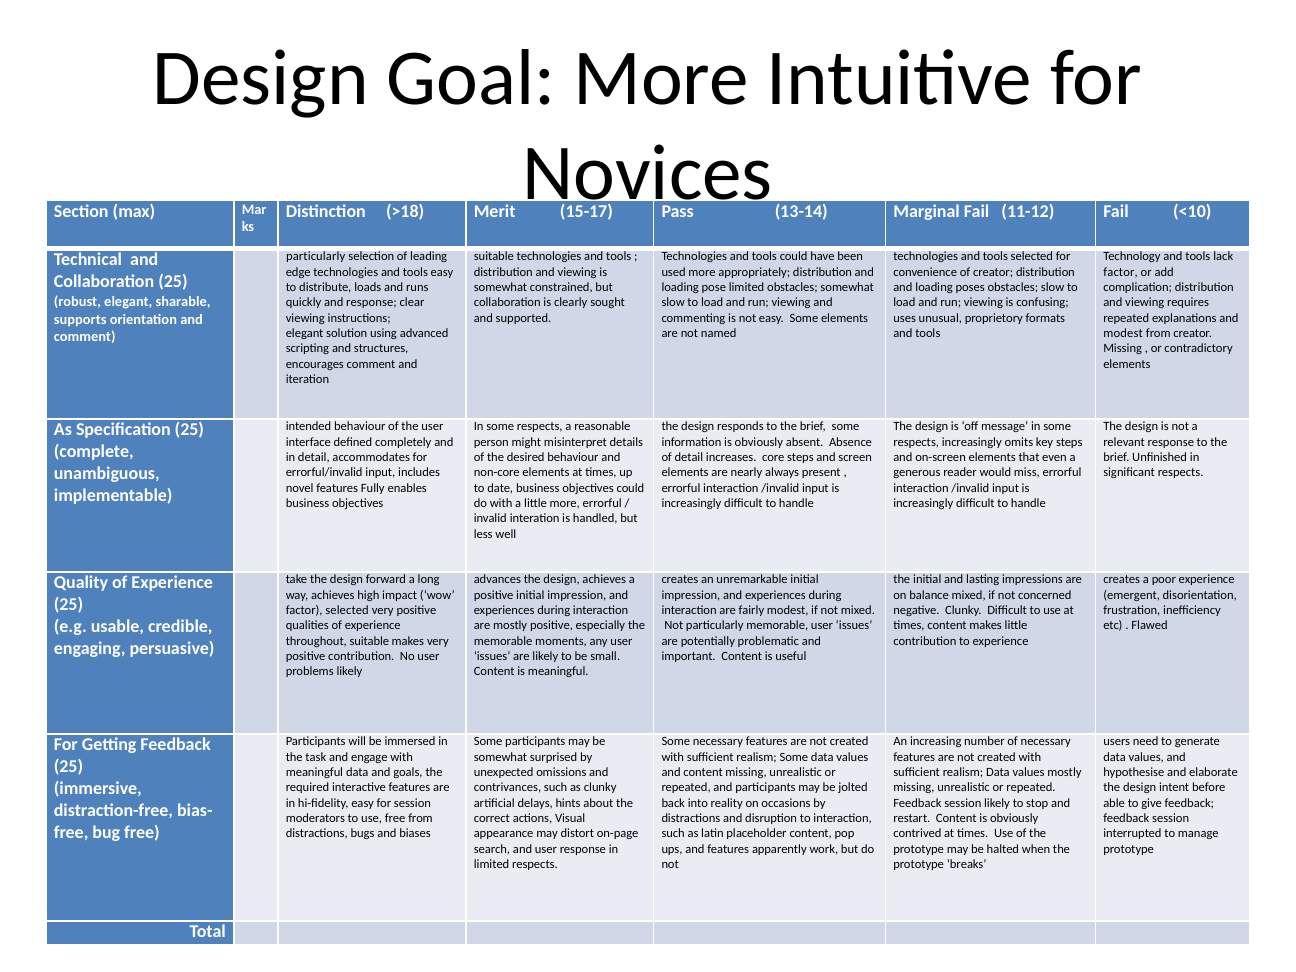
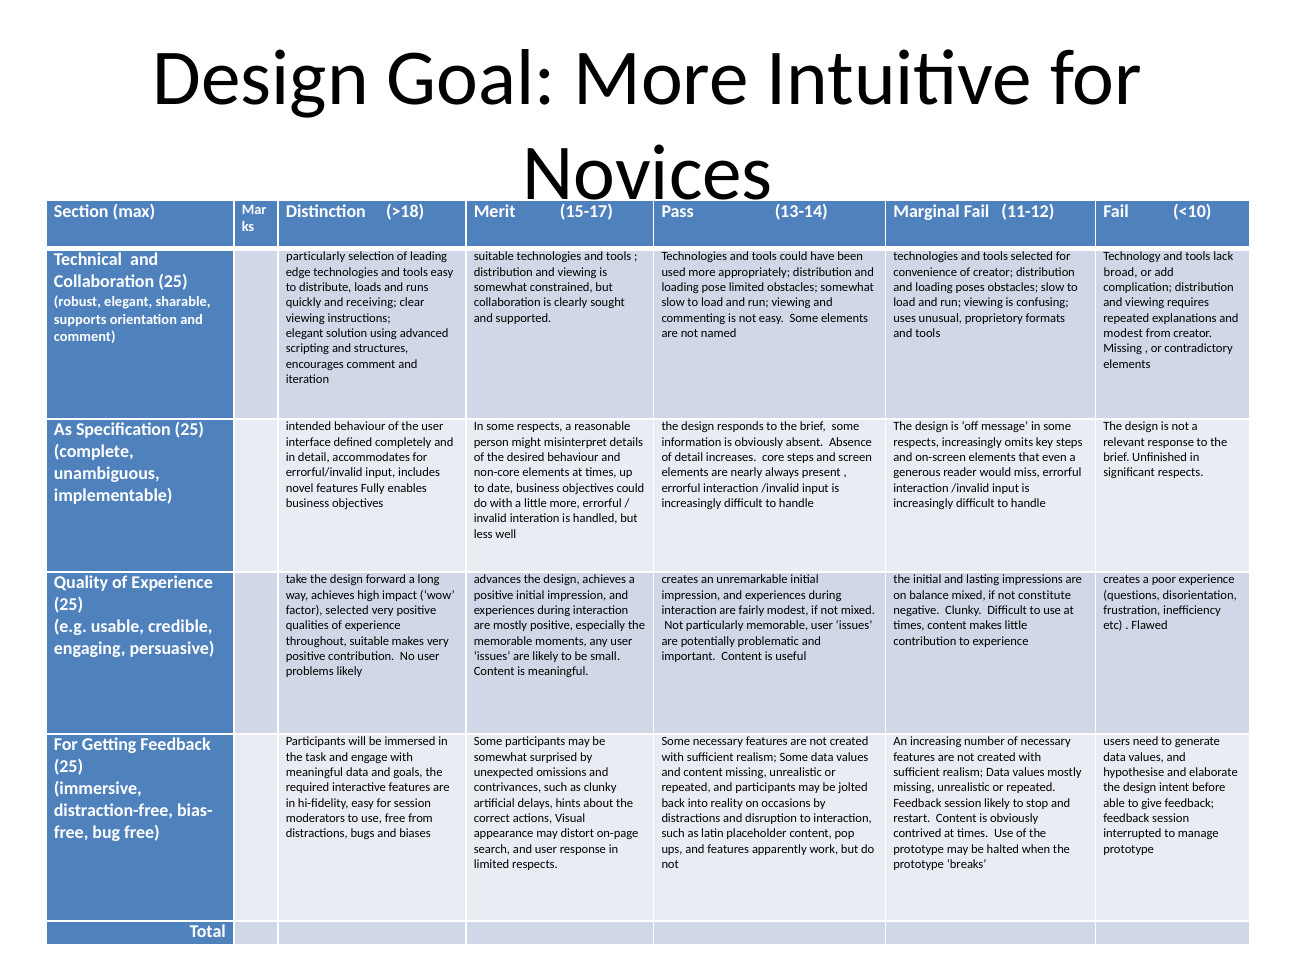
factor: factor -> broad (1121, 272)
and response: response -> receiving (371, 303)
concerned: concerned -> constitute (1045, 595)
emergent: emergent -> questions (1132, 595)
